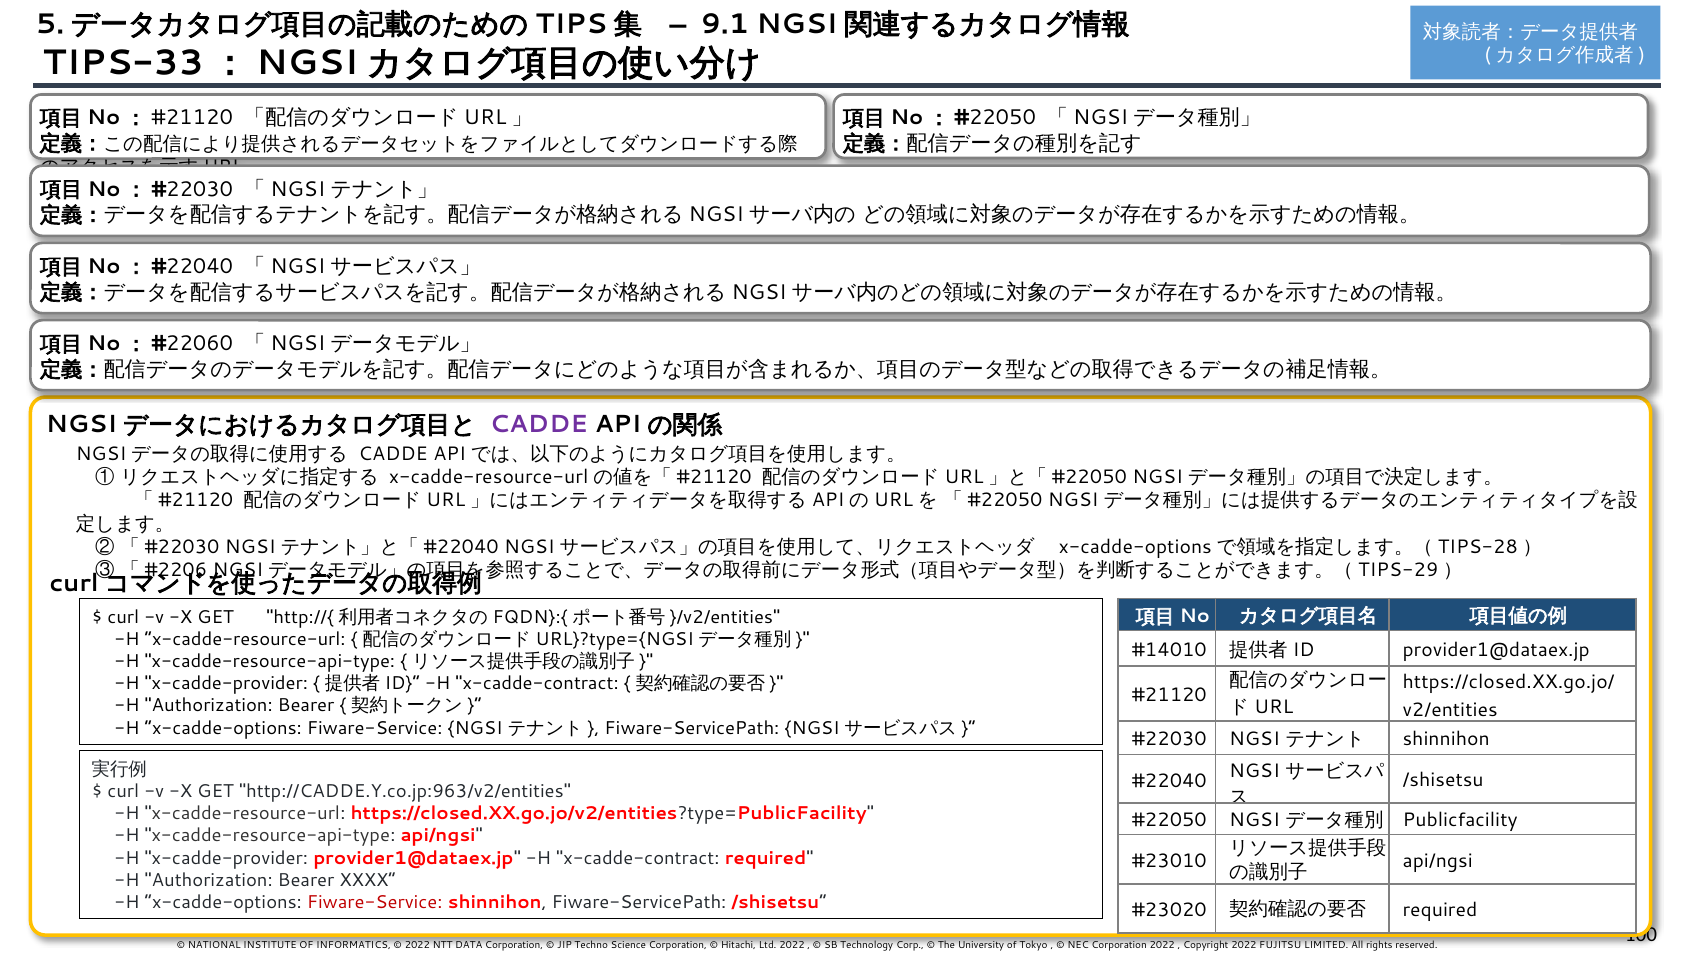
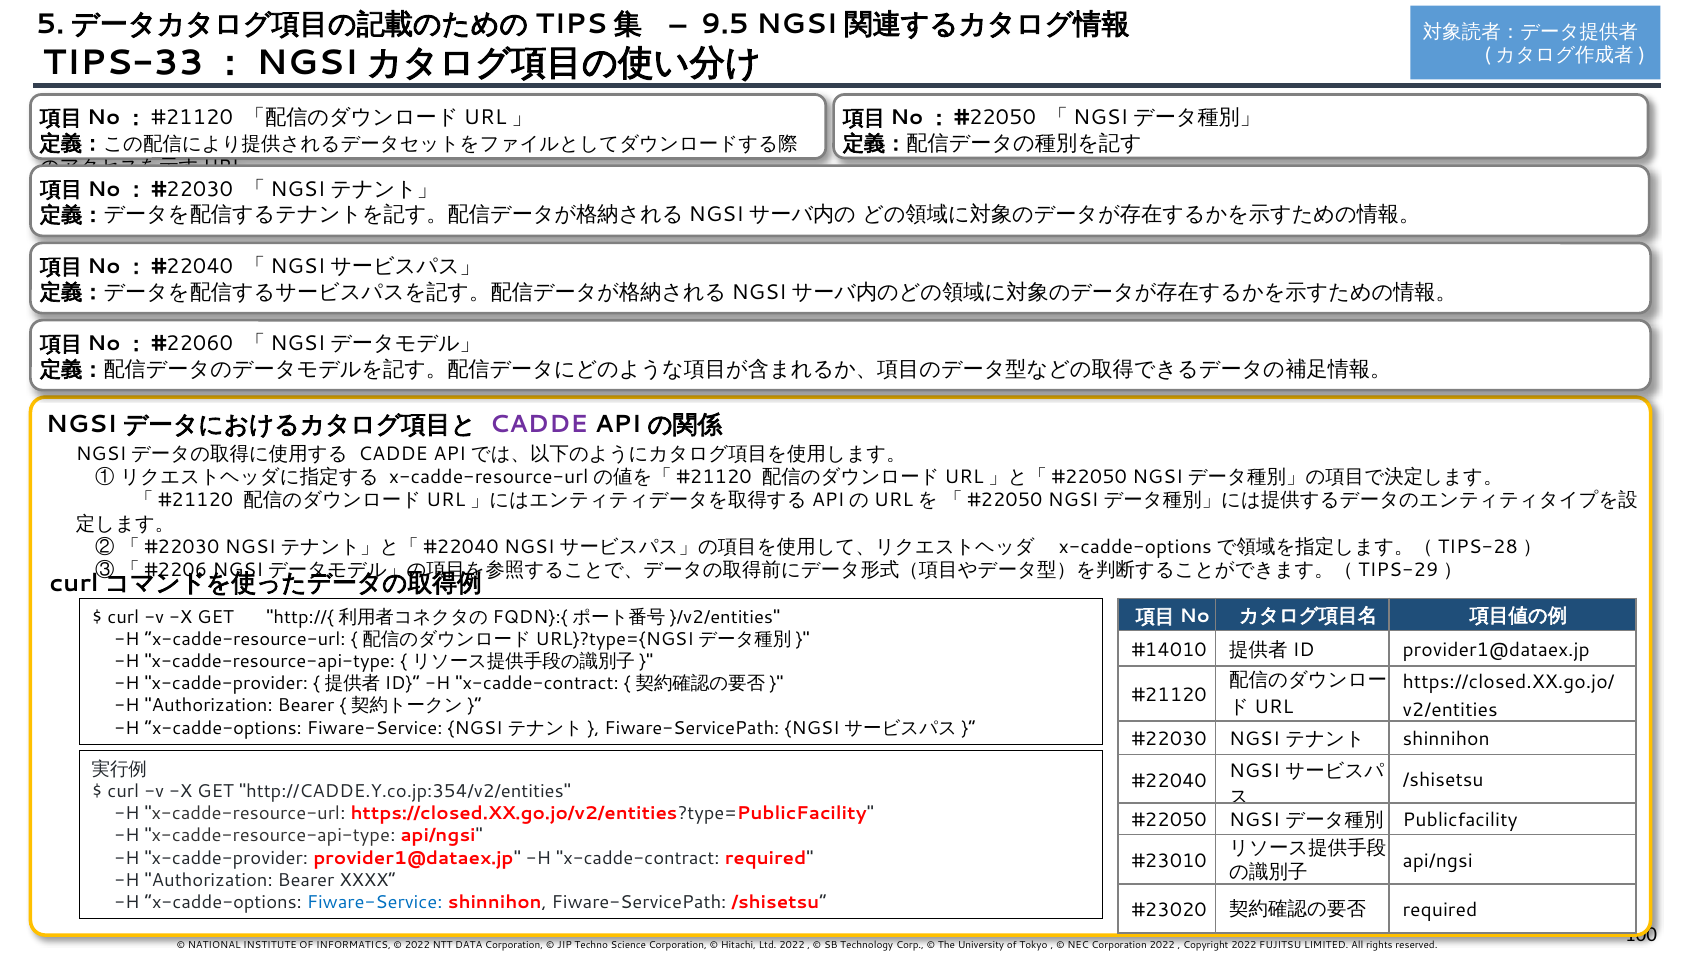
9.1: 9.1 -> 9.5 (725, 24)
http://CADDE.Y.co.jp:963/v2/entities: http://CADDE.Y.co.jp:963/v2/entities -> http://CADDE.Y.co.jp:354/v2/entities (405, 791)
Fiware-Service colour: red -> blue (375, 902)
